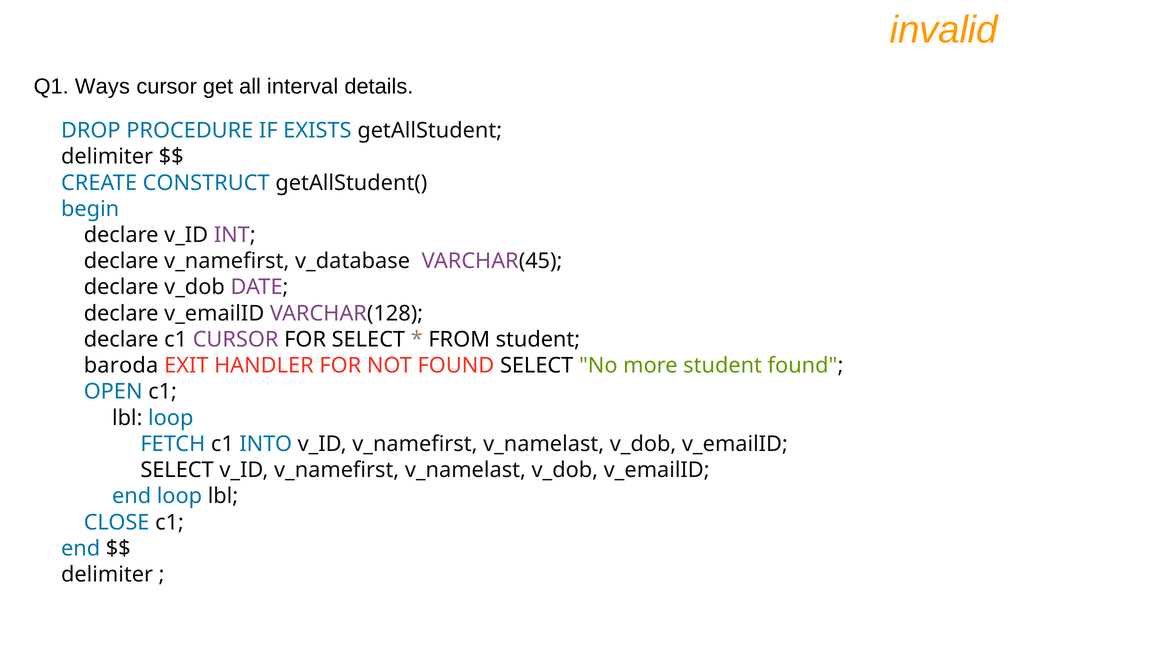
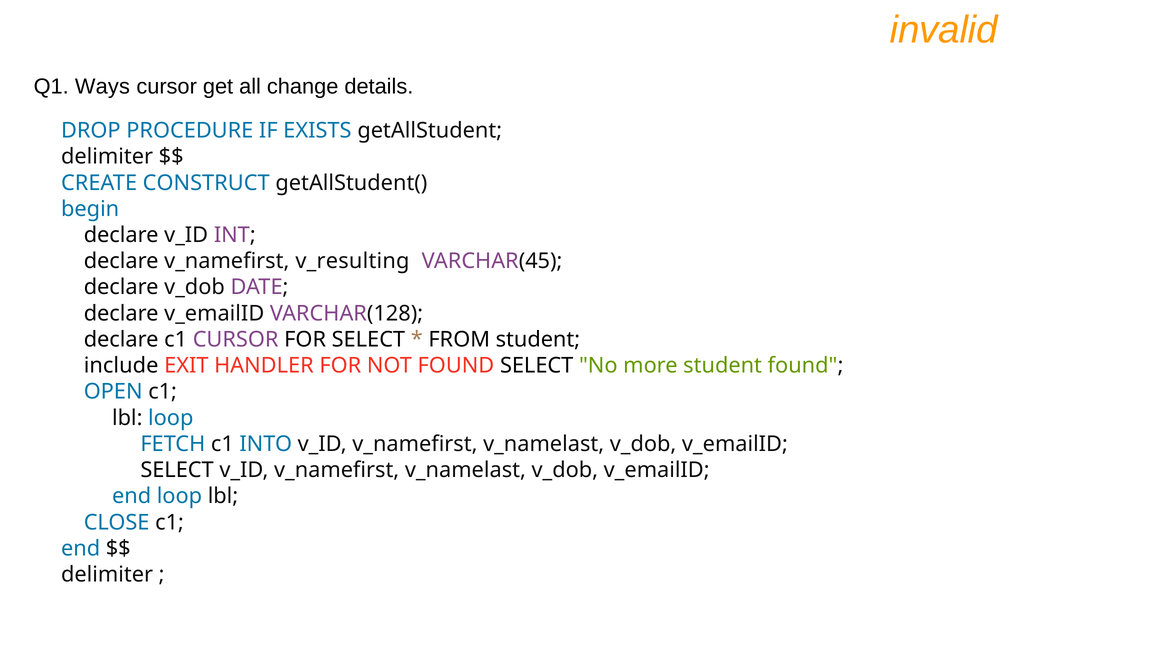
interval: interval -> change (303, 87)
v_database: v_database -> v_resulting (352, 261)
baroda: baroda -> include (121, 366)
